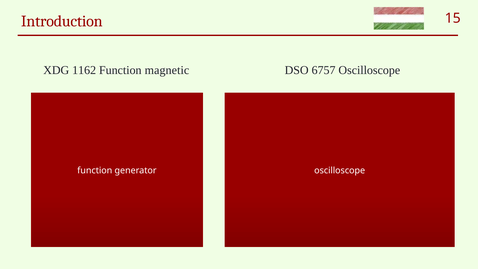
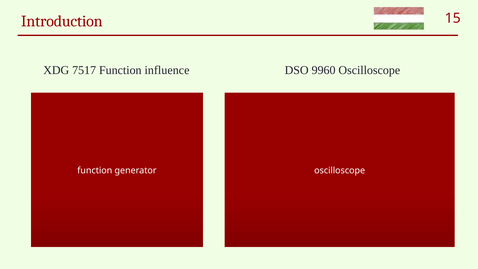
1162: 1162 -> 7517 (84, 70)
magnetic: magnetic -> influence (167, 70)
6757: 6757 -> 9960 (324, 70)
